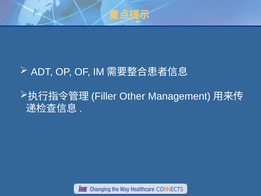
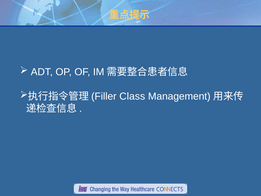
Other: Other -> Class (132, 96)
